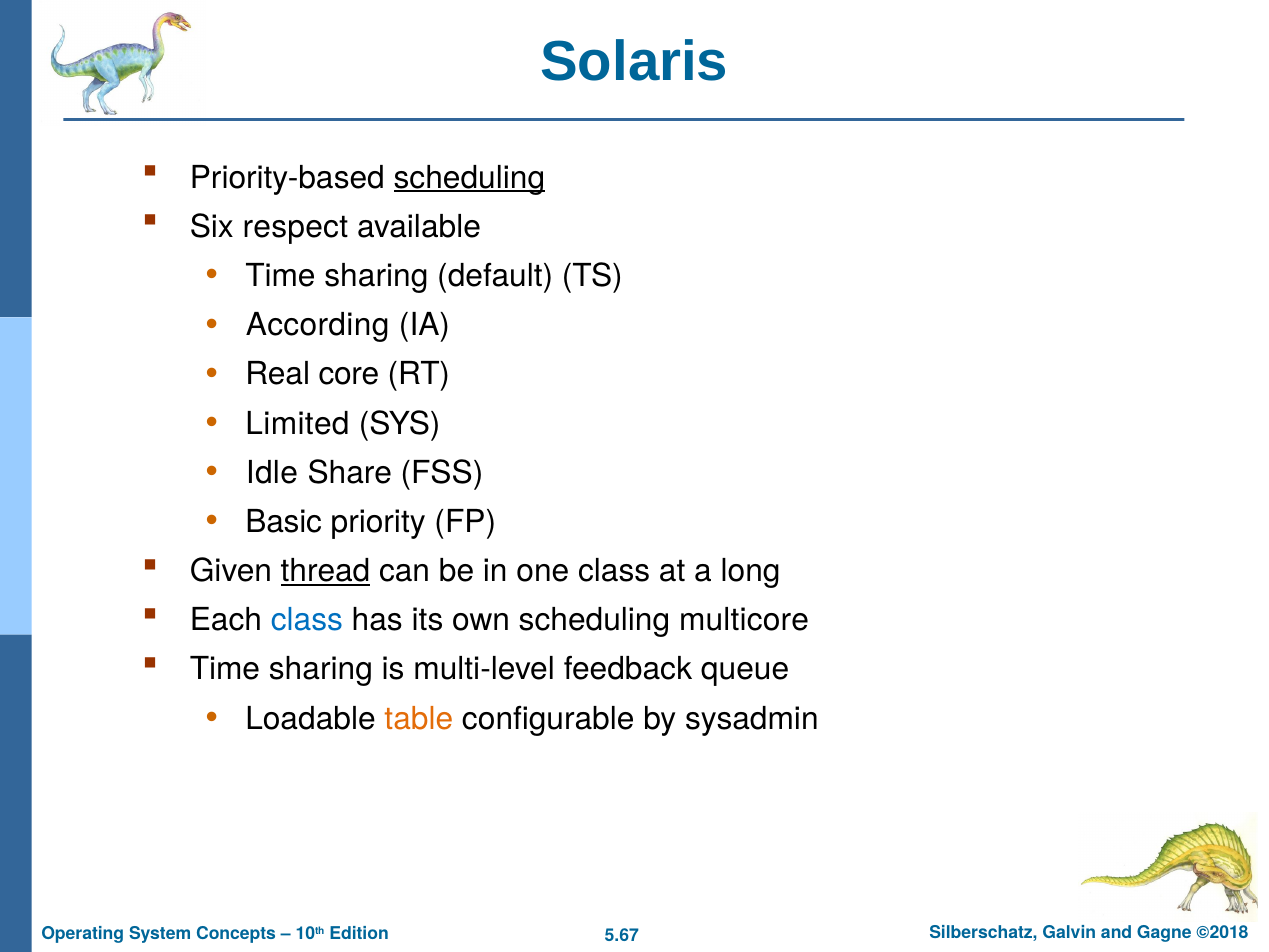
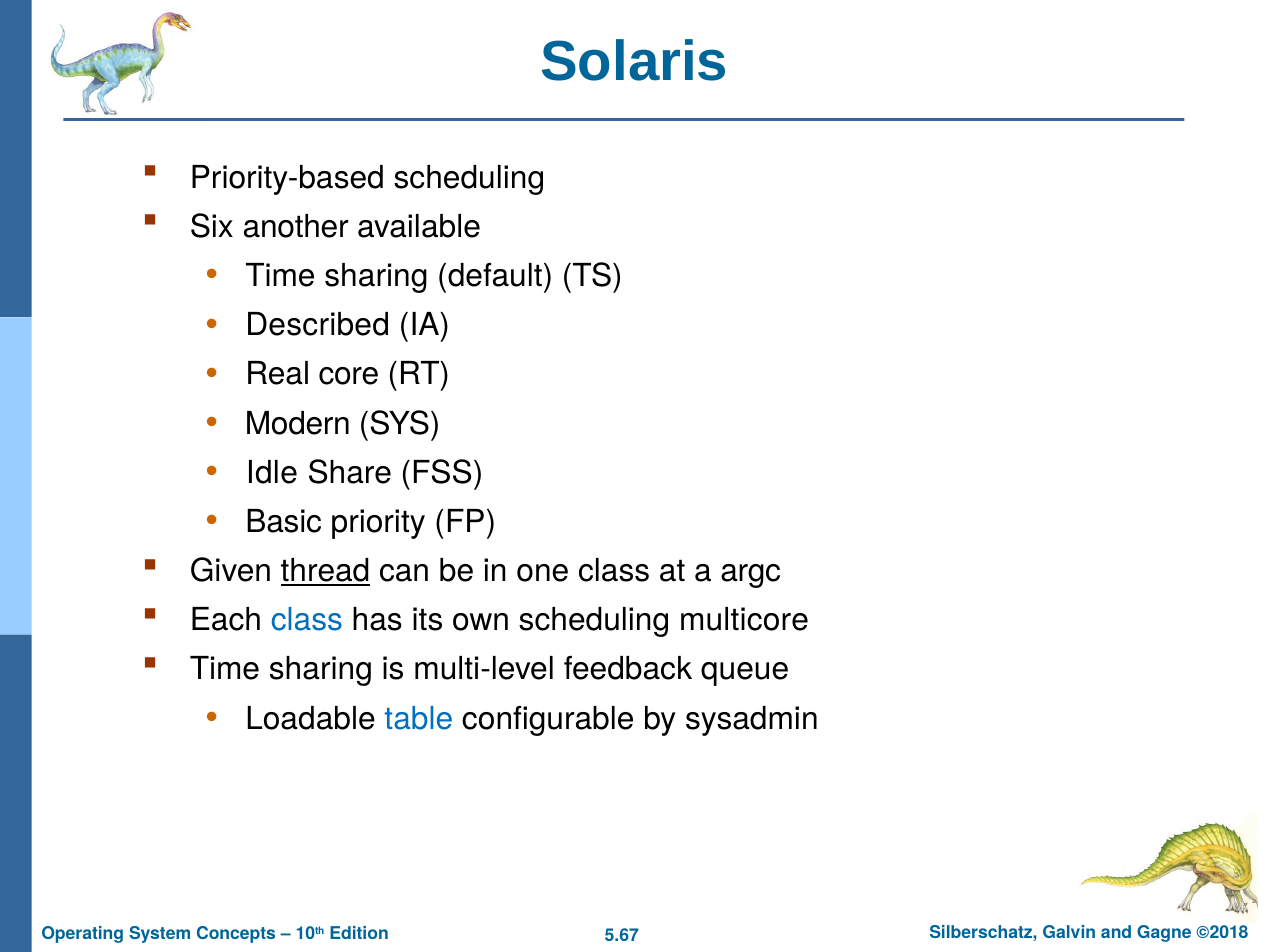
scheduling underline: present -> none (469, 178)
respect: respect -> another (296, 227)
According: According -> Described (318, 325)
Limited: Limited -> Modern (298, 423)
long: long -> argc (751, 571)
table colour: orange -> blue (419, 718)
